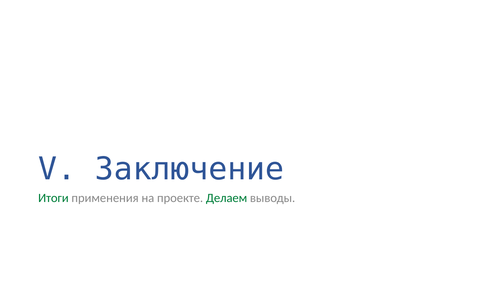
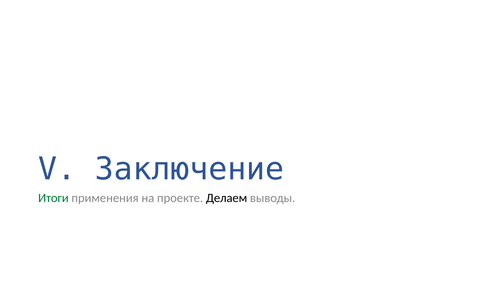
Делаем colour: green -> black (227, 198)
